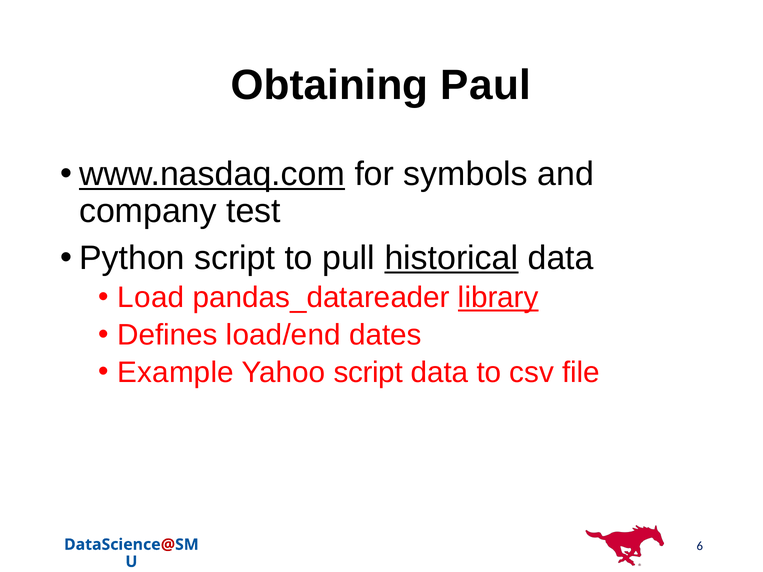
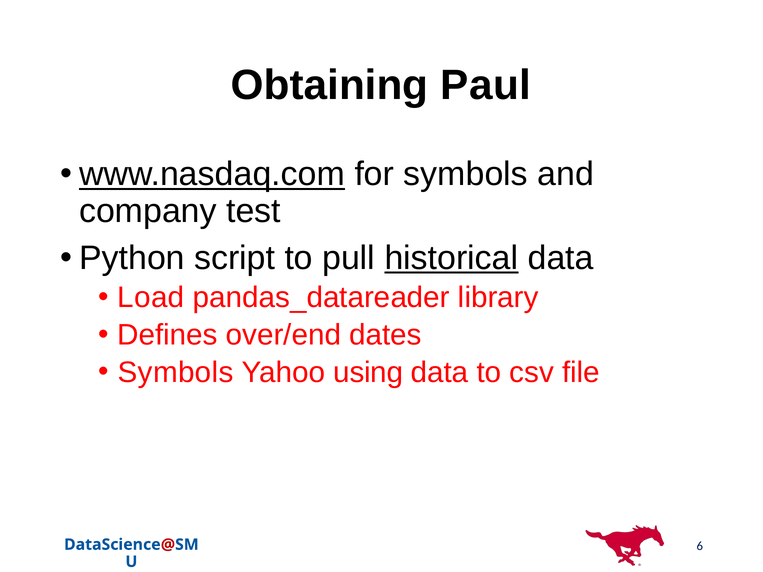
library underline: present -> none (498, 298)
load/end: load/end -> over/end (283, 335)
Example: Example -> Symbols (176, 373)
Yahoo script: script -> using (368, 373)
